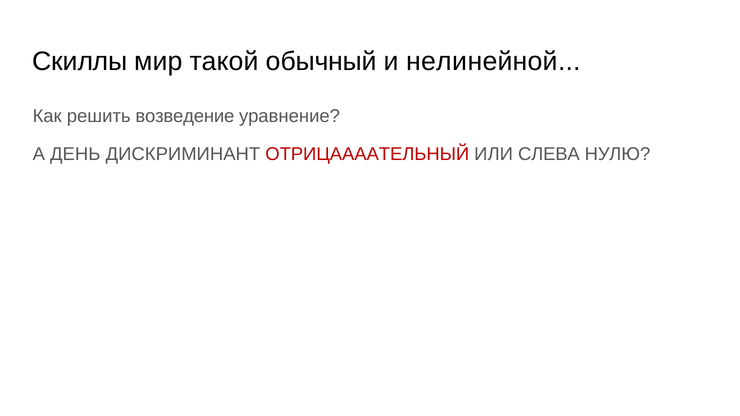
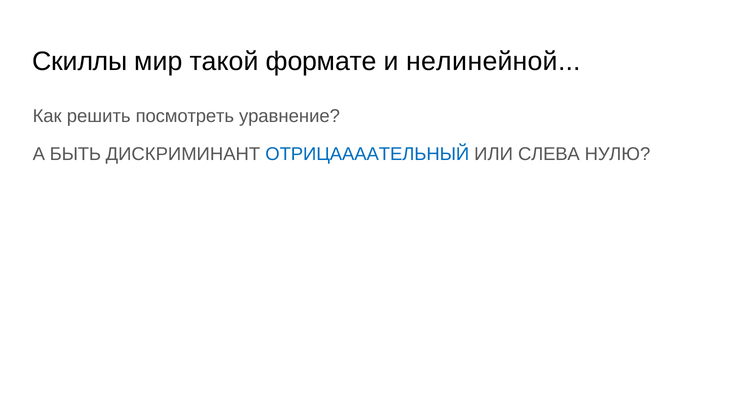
обычный: обычный -> формате (321, 61)
возведение: возведение -> посмотреть (185, 116)
ДЕНЬ: ДЕНЬ -> БЫТЬ (75, 154)
ОТРИЦААААТЕЛЬНЫЙ colour: red -> blue (367, 154)
